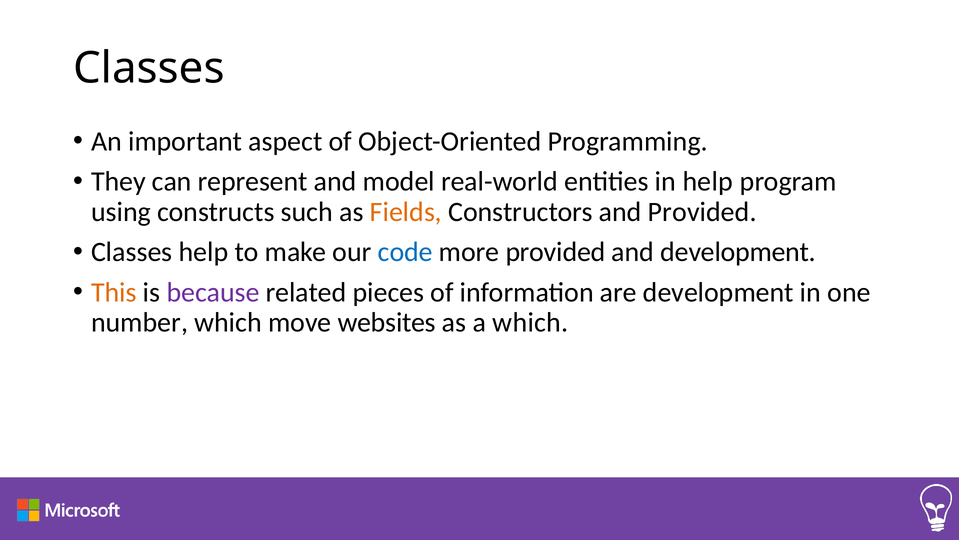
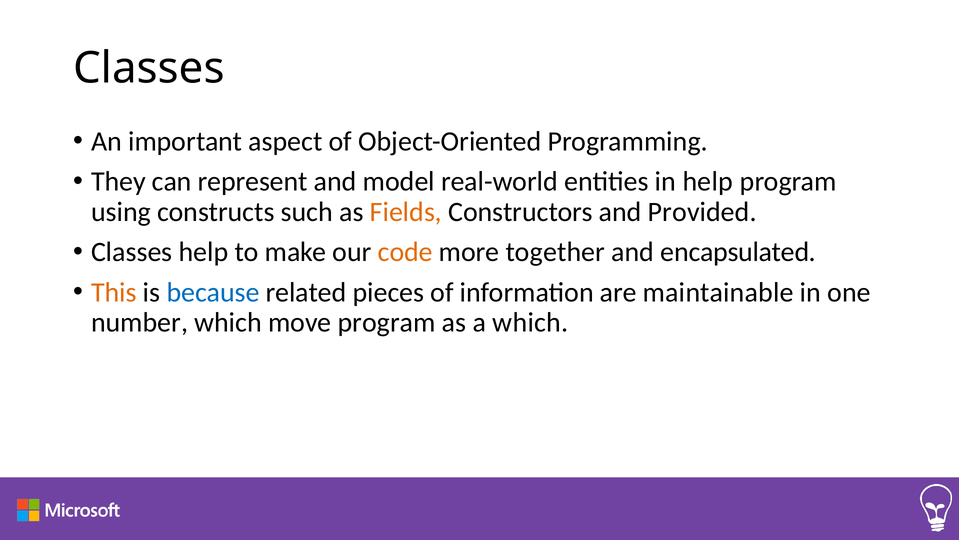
code colour: blue -> orange (405, 252)
more provided: provided -> together (555, 252)
and development: development -> encapsulated (738, 252)
because colour: purple -> blue (213, 292)
are development: development -> maintainable (718, 292)
move websites: websites -> program (387, 322)
